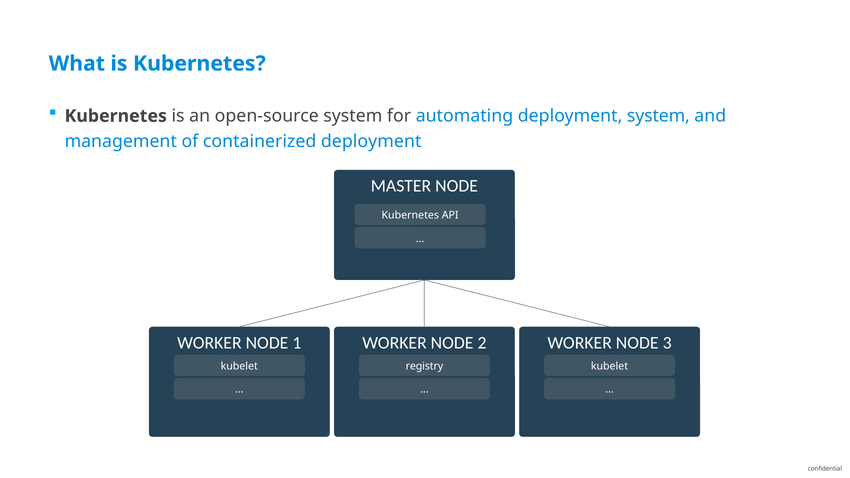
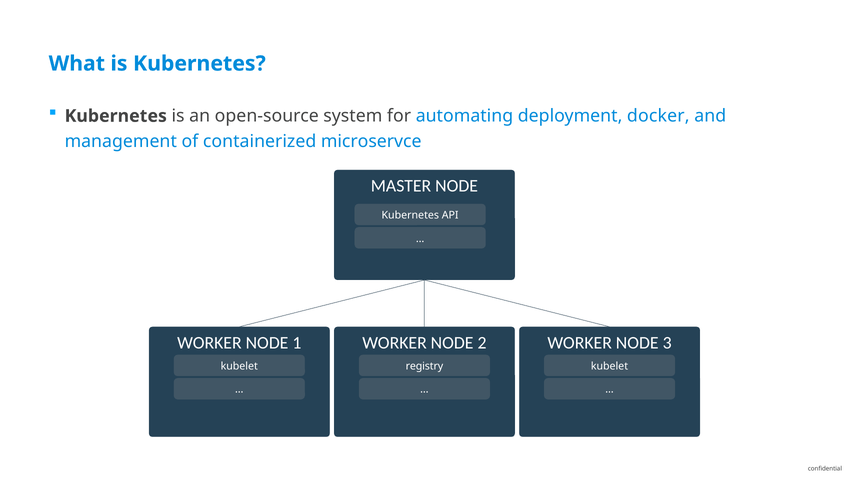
deployment system: system -> docker (658, 116)
containerized deployment: deployment -> microservce (371, 142)
